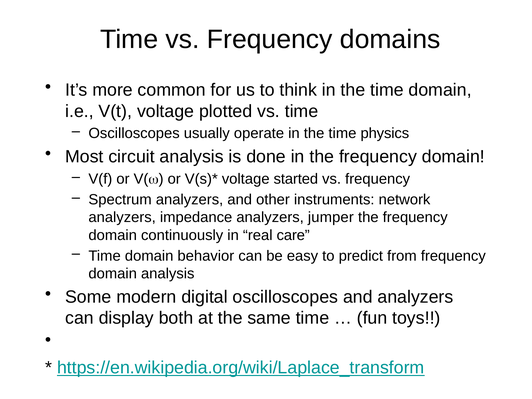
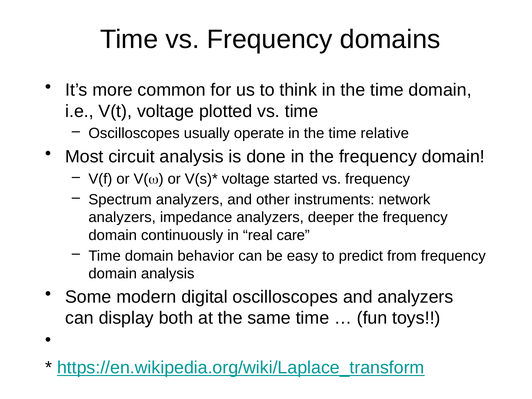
physics: physics -> relative (385, 133)
jumper: jumper -> deeper (331, 217)
